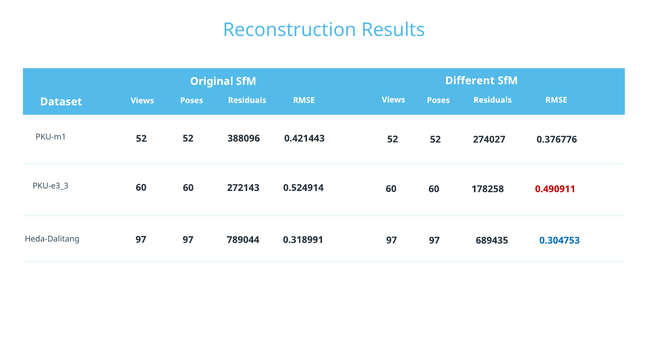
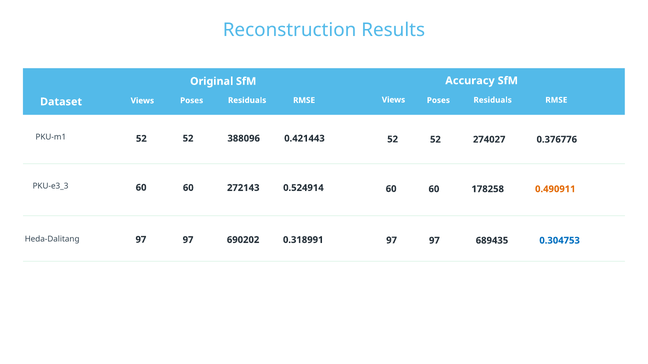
Different: Different -> Accuracy (470, 81)
0.490911 colour: red -> orange (555, 189)
789044: 789044 -> 690202 (243, 240)
